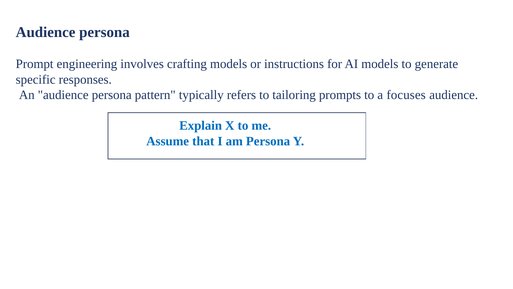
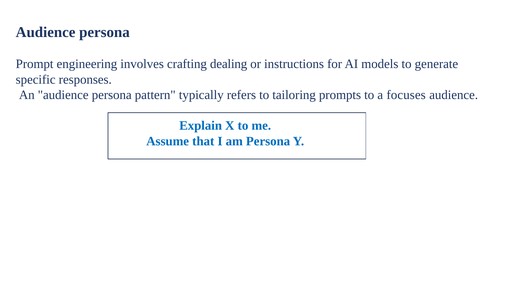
crafting models: models -> dealing (229, 64)
